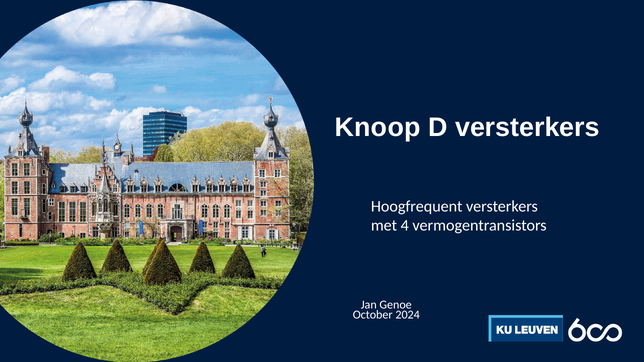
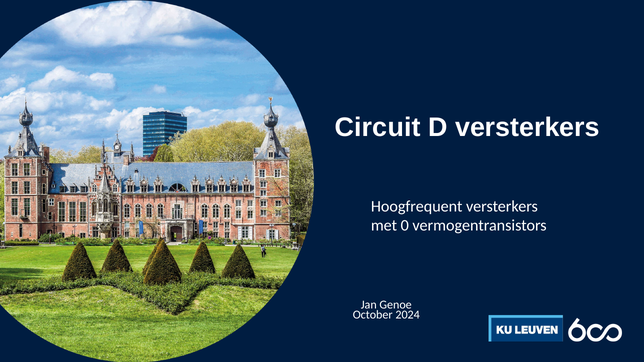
Knoop: Knoop -> Circuit (378, 128)
4: 4 -> 0 (405, 226)
